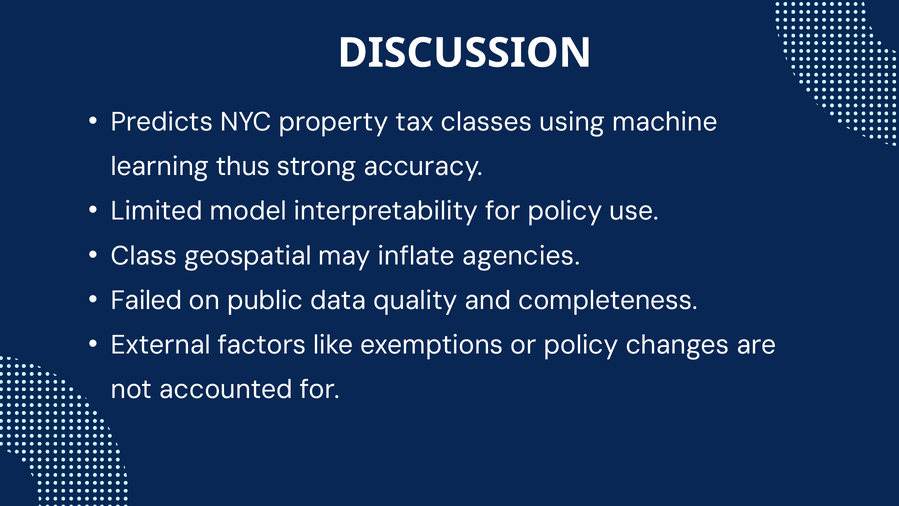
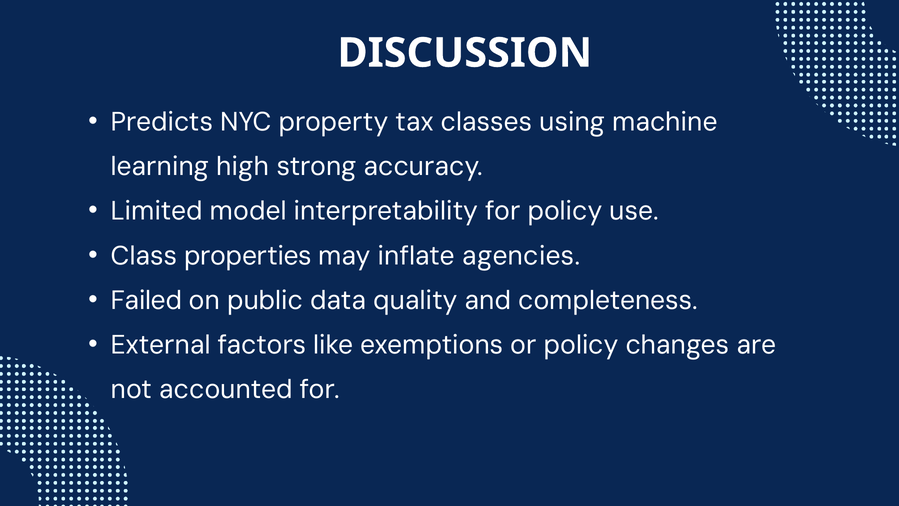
thus: thus -> high (243, 166)
geospatial: geospatial -> properties (248, 256)
